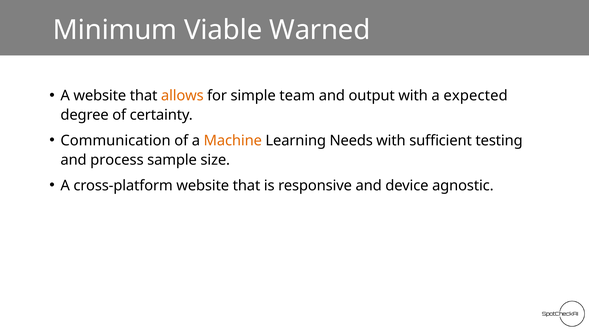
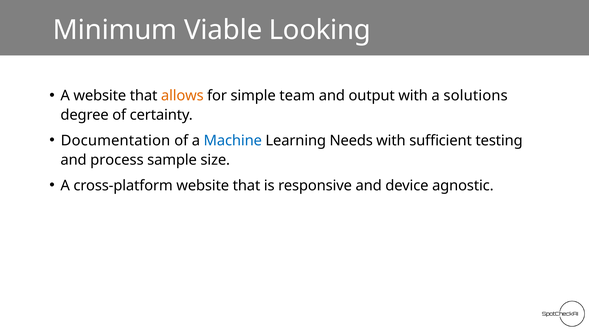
Warned: Warned -> Looking (320, 30)
expected: expected -> solutions (476, 96)
Communication: Communication -> Documentation (115, 141)
Machine colour: orange -> blue (233, 141)
